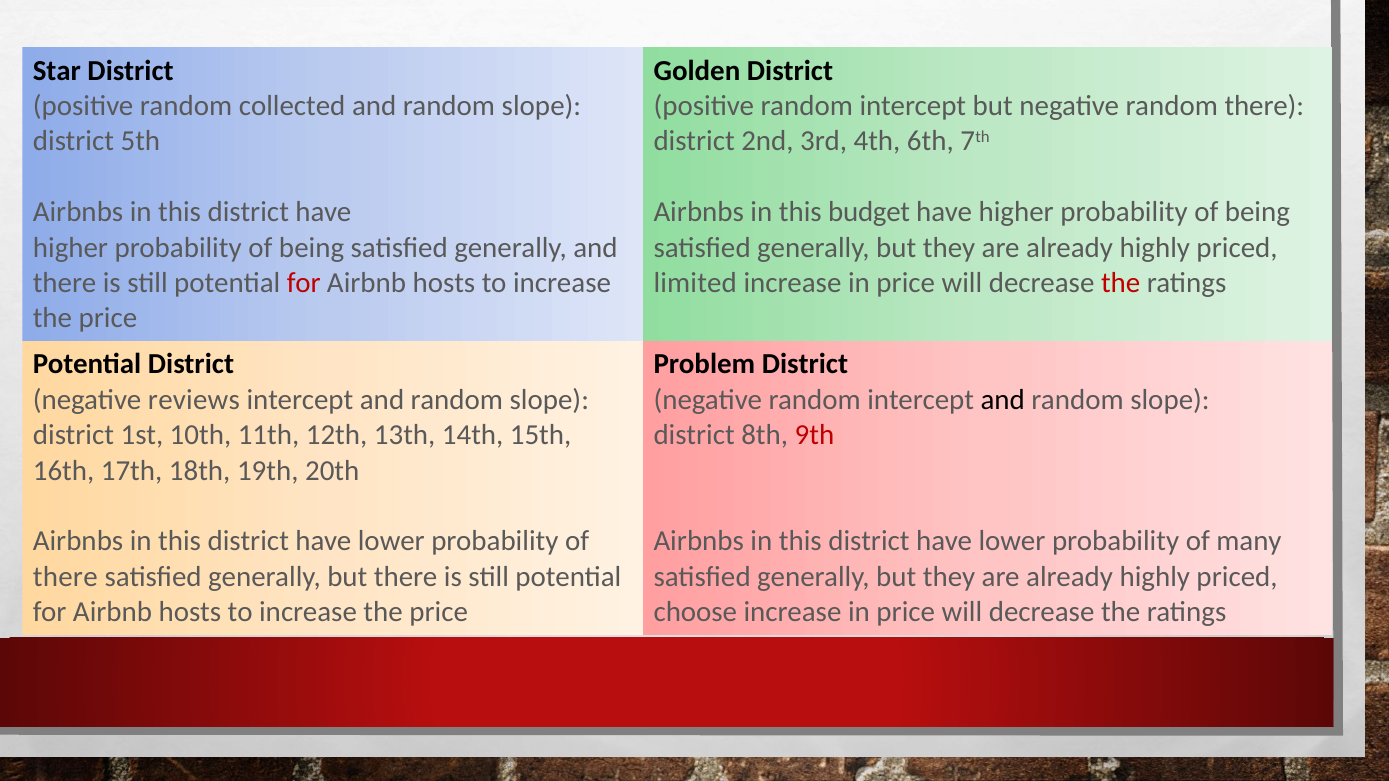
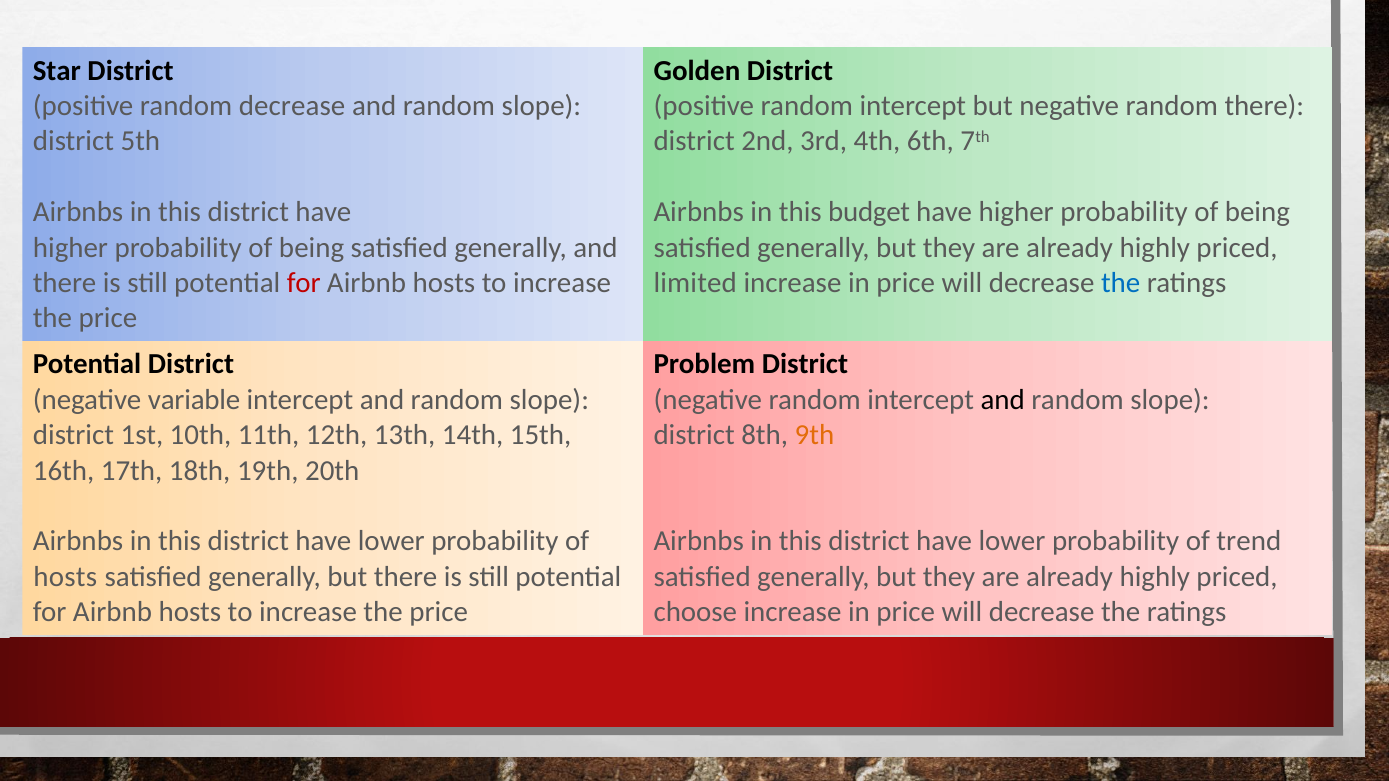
random collected: collected -> decrease (292, 106)
the colour: red -> blue (1121, 283)
reviews: reviews -> variable (194, 400)
9th colour: red -> orange (814, 435)
many: many -> trend (1249, 542)
there: there -> hosts (65, 577)
